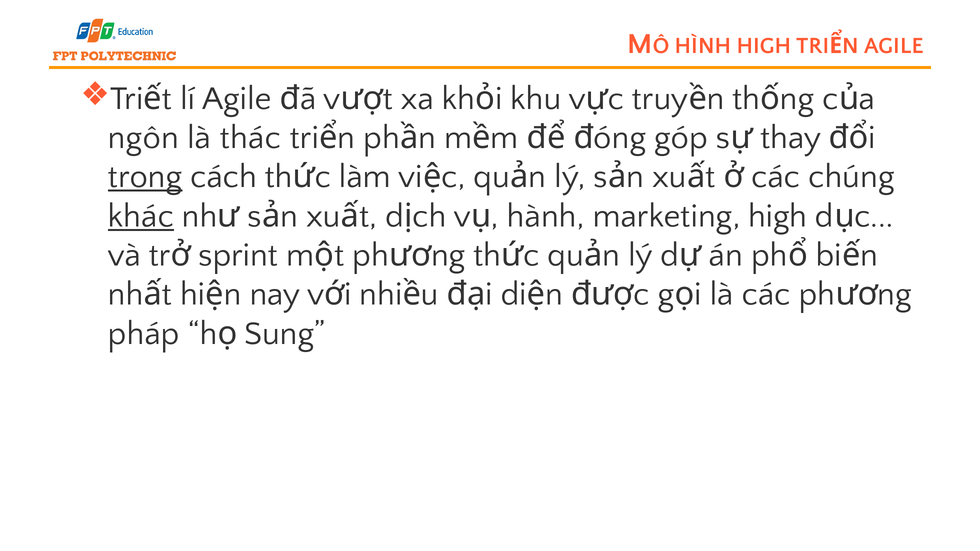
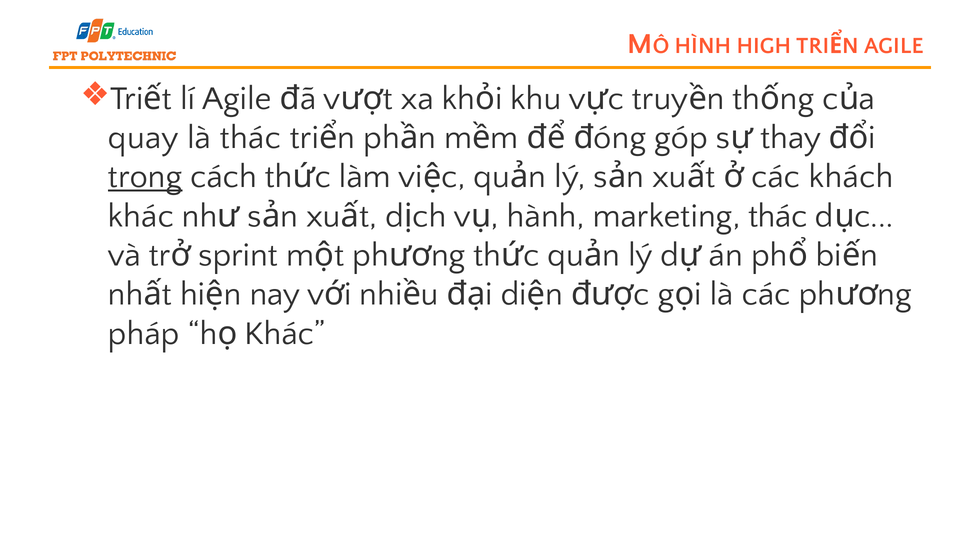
ngôn: ngôn -> quay (143, 137)
chúng: chúng -> khách (851, 177)
khác underline: present -> none (141, 216)
marketing high: high -> thác (778, 216)
Sung: Sung -> Khác (285, 334)
